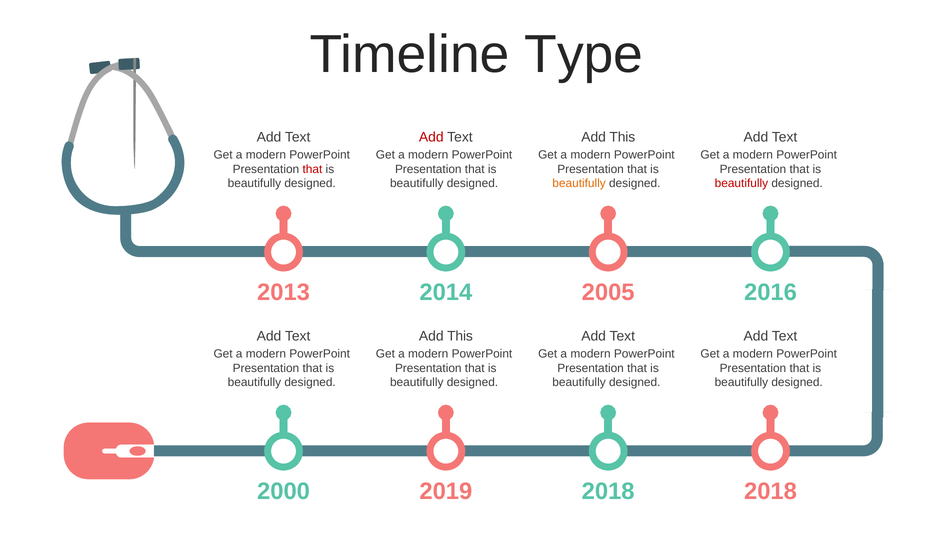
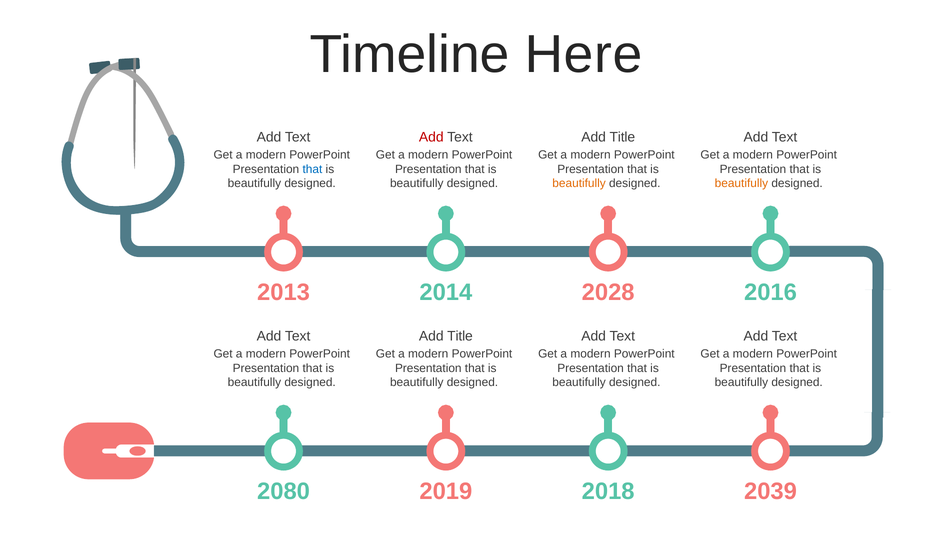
Type: Type -> Here (584, 54)
This: This -> Title (622, 137)
that colour: red -> blue (312, 169)
beautifully colour: red -> orange (741, 183)
2005: 2005 -> 2028 (608, 292)
This: This -> Title (460, 336)
2000: 2000 -> 2080 (284, 491)
2018 2018: 2018 -> 2039 (770, 491)
